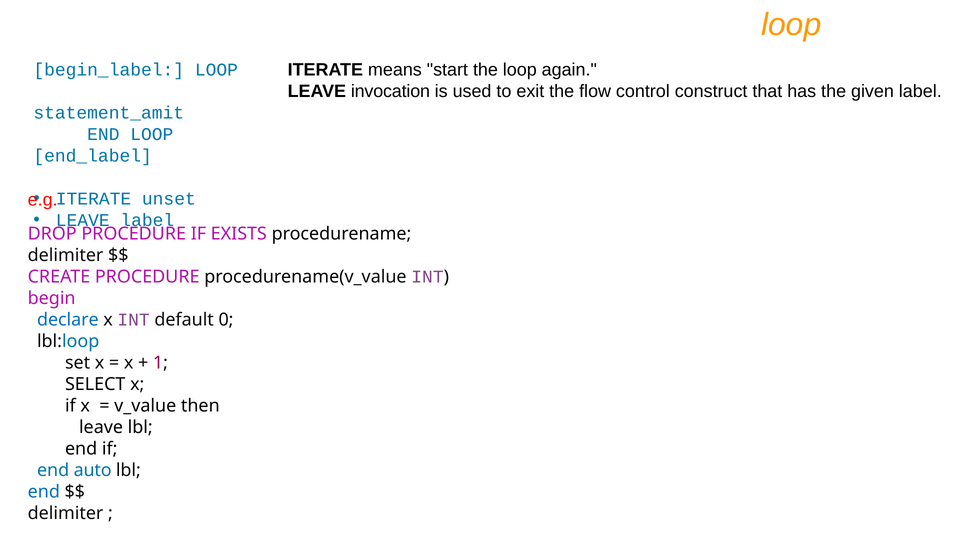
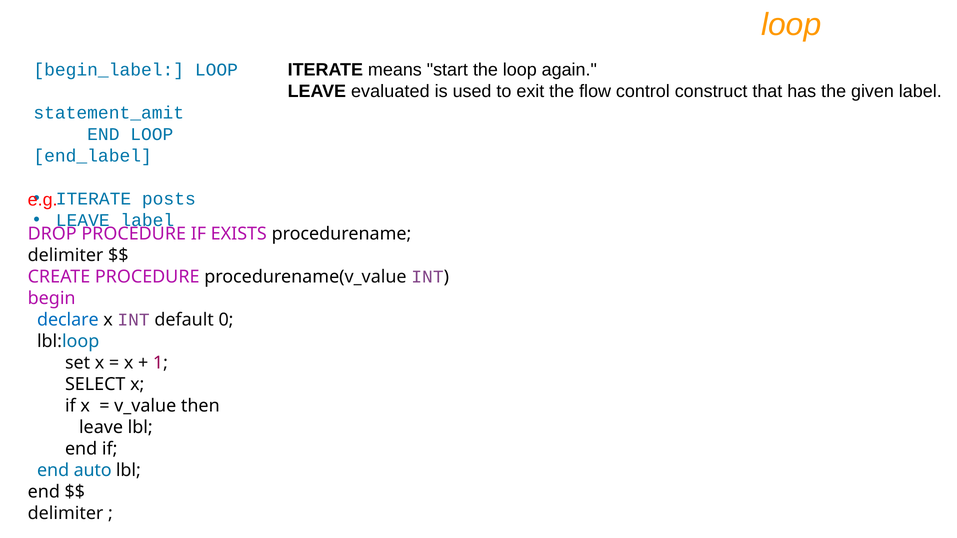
invocation: invocation -> evaluated (390, 91)
unset: unset -> posts (169, 199)
end colour: blue -> black (44, 492)
